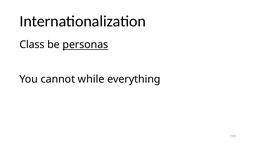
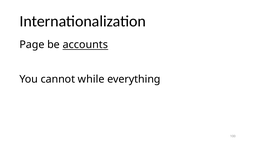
Class: Class -> Page (32, 45)
personas: personas -> accounts (85, 45)
